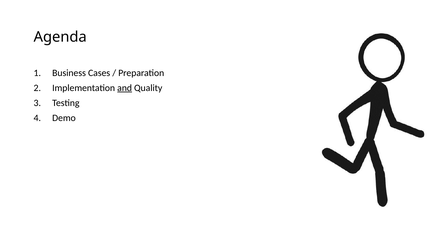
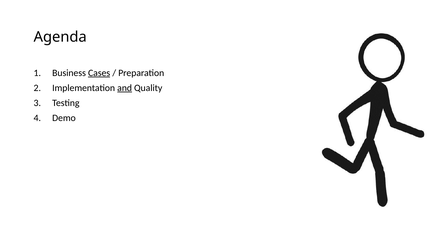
Cases underline: none -> present (99, 73)
